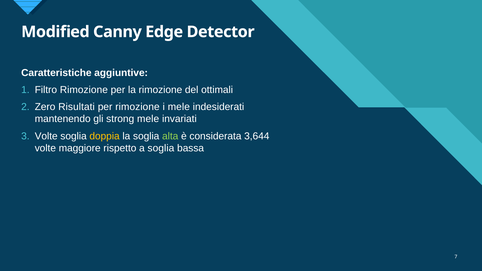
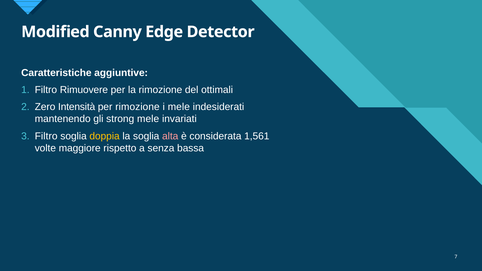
Filtro Rimozione: Rimozione -> Rimuovere (84, 90)
Risultati: Risultati -> Intensità (77, 107)
Volte: Volte -> Filtro (46, 136)
alta colour: light green -> pink (170, 136)
3,644: 3,644 -> 1,561 (257, 136)
a soglia: soglia -> senza (161, 148)
